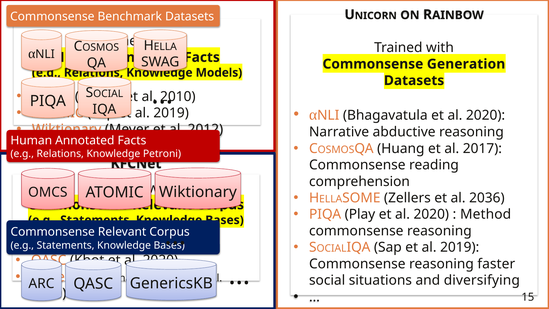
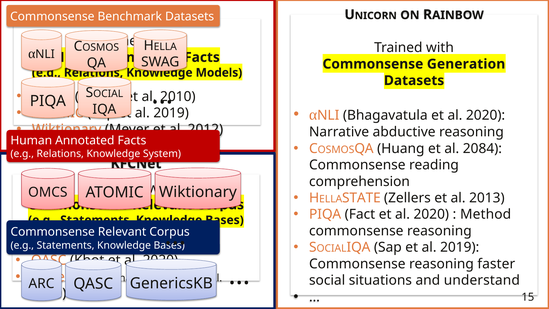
2017: 2017 -> 2084 (482, 148)
Petroni: Petroni -> System (162, 154)
SOME: SOME -> STATE (361, 198)
2036: 2036 -> 2013 (487, 198)
Play: Play -> Fact (360, 214)
diversifying: diversifying -> understand (482, 280)
